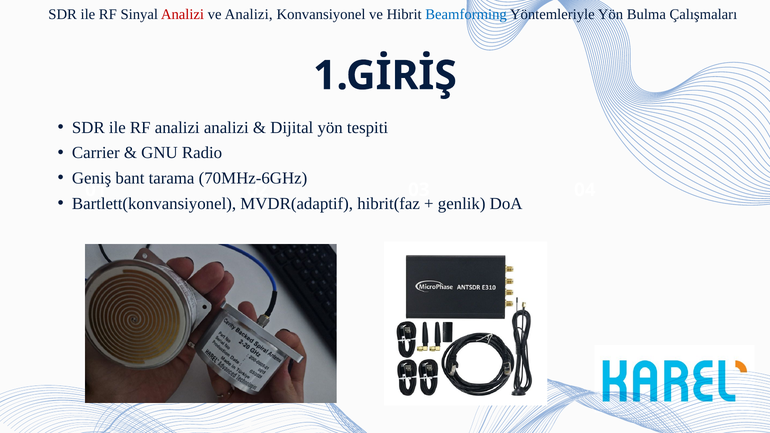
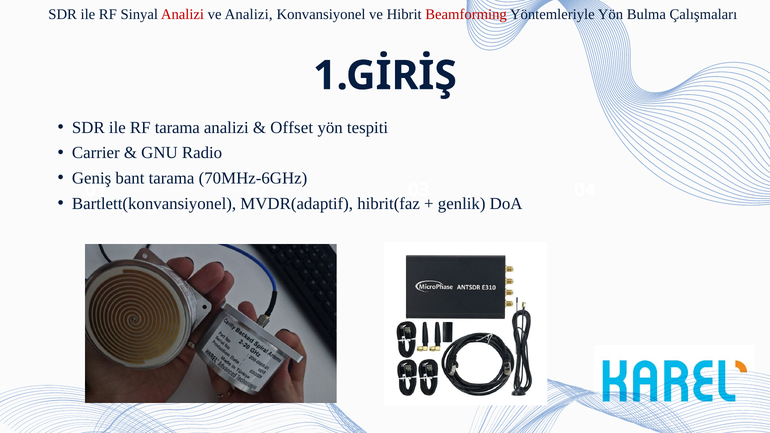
Beamforming colour: blue -> red (466, 15)
RF analizi: analizi -> tarama (177, 128)
Dijital: Dijital -> Offset (292, 128)
